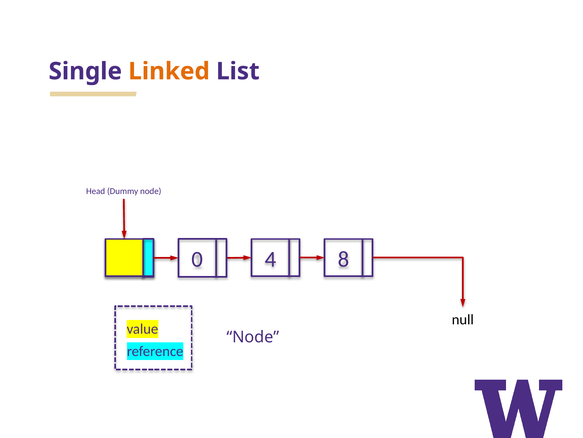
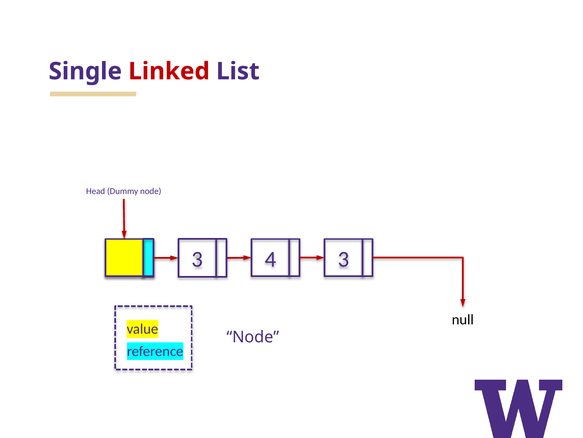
Linked colour: orange -> red (169, 71)
0: 0 -> 3 (197, 259)
4 8: 8 -> 3 (343, 259)
